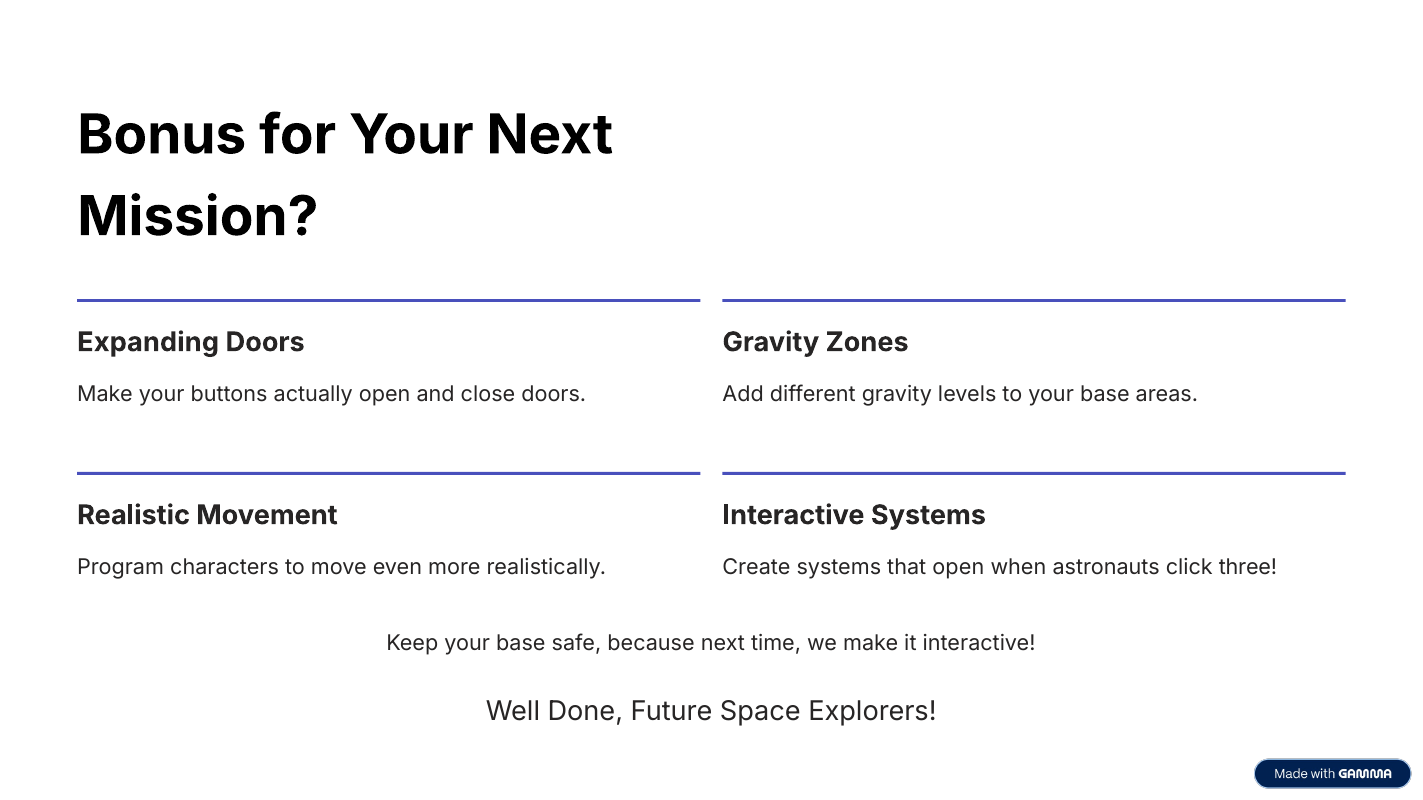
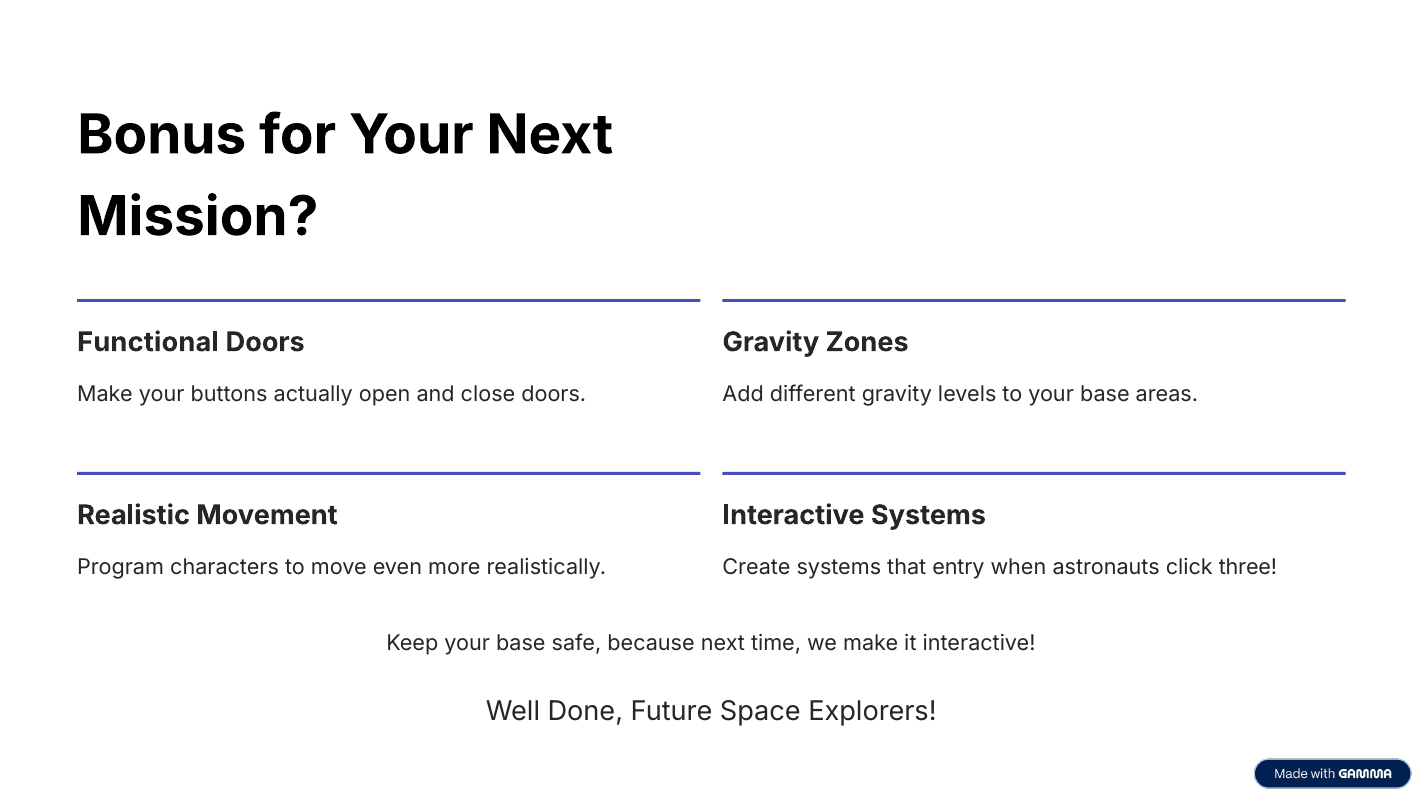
Expanding: Expanding -> Functional (148, 342)
that open: open -> entry (958, 567)
